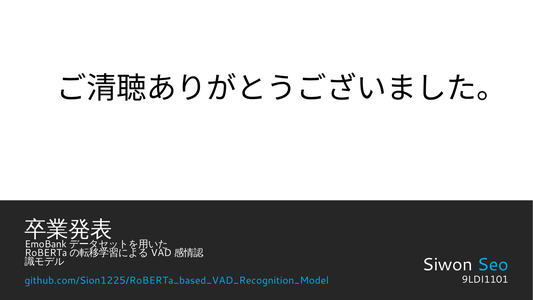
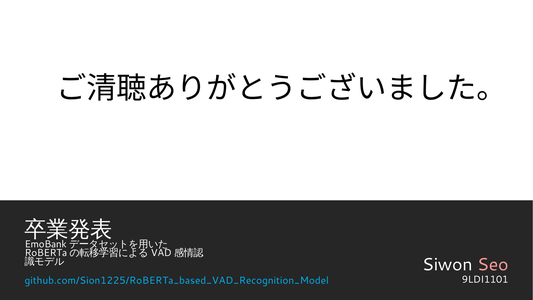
Seo colour: light blue -> pink (493, 264)
